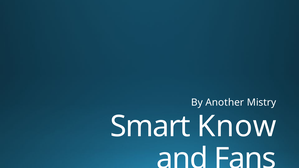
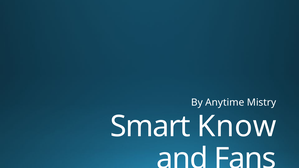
Another: Another -> Anytime (225, 103)
